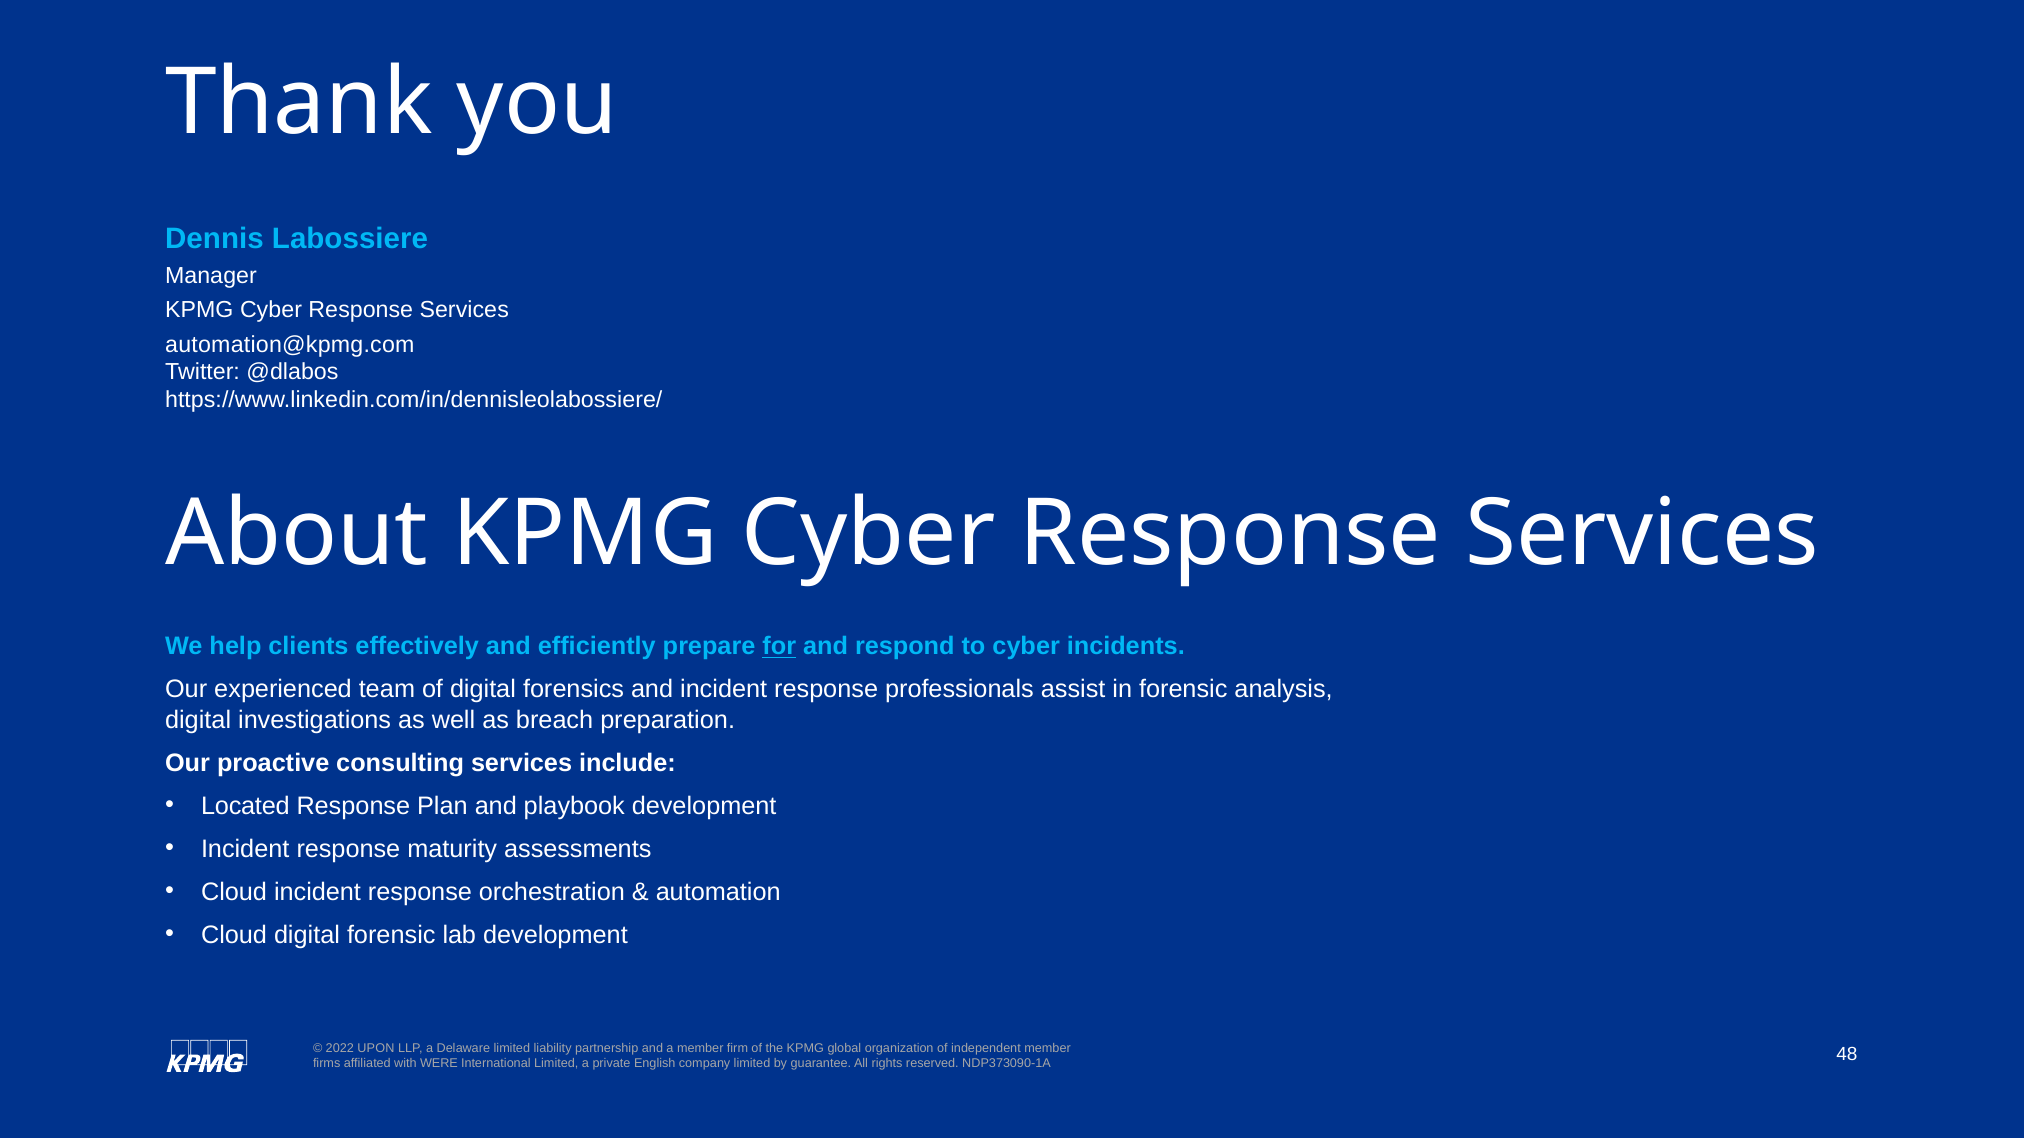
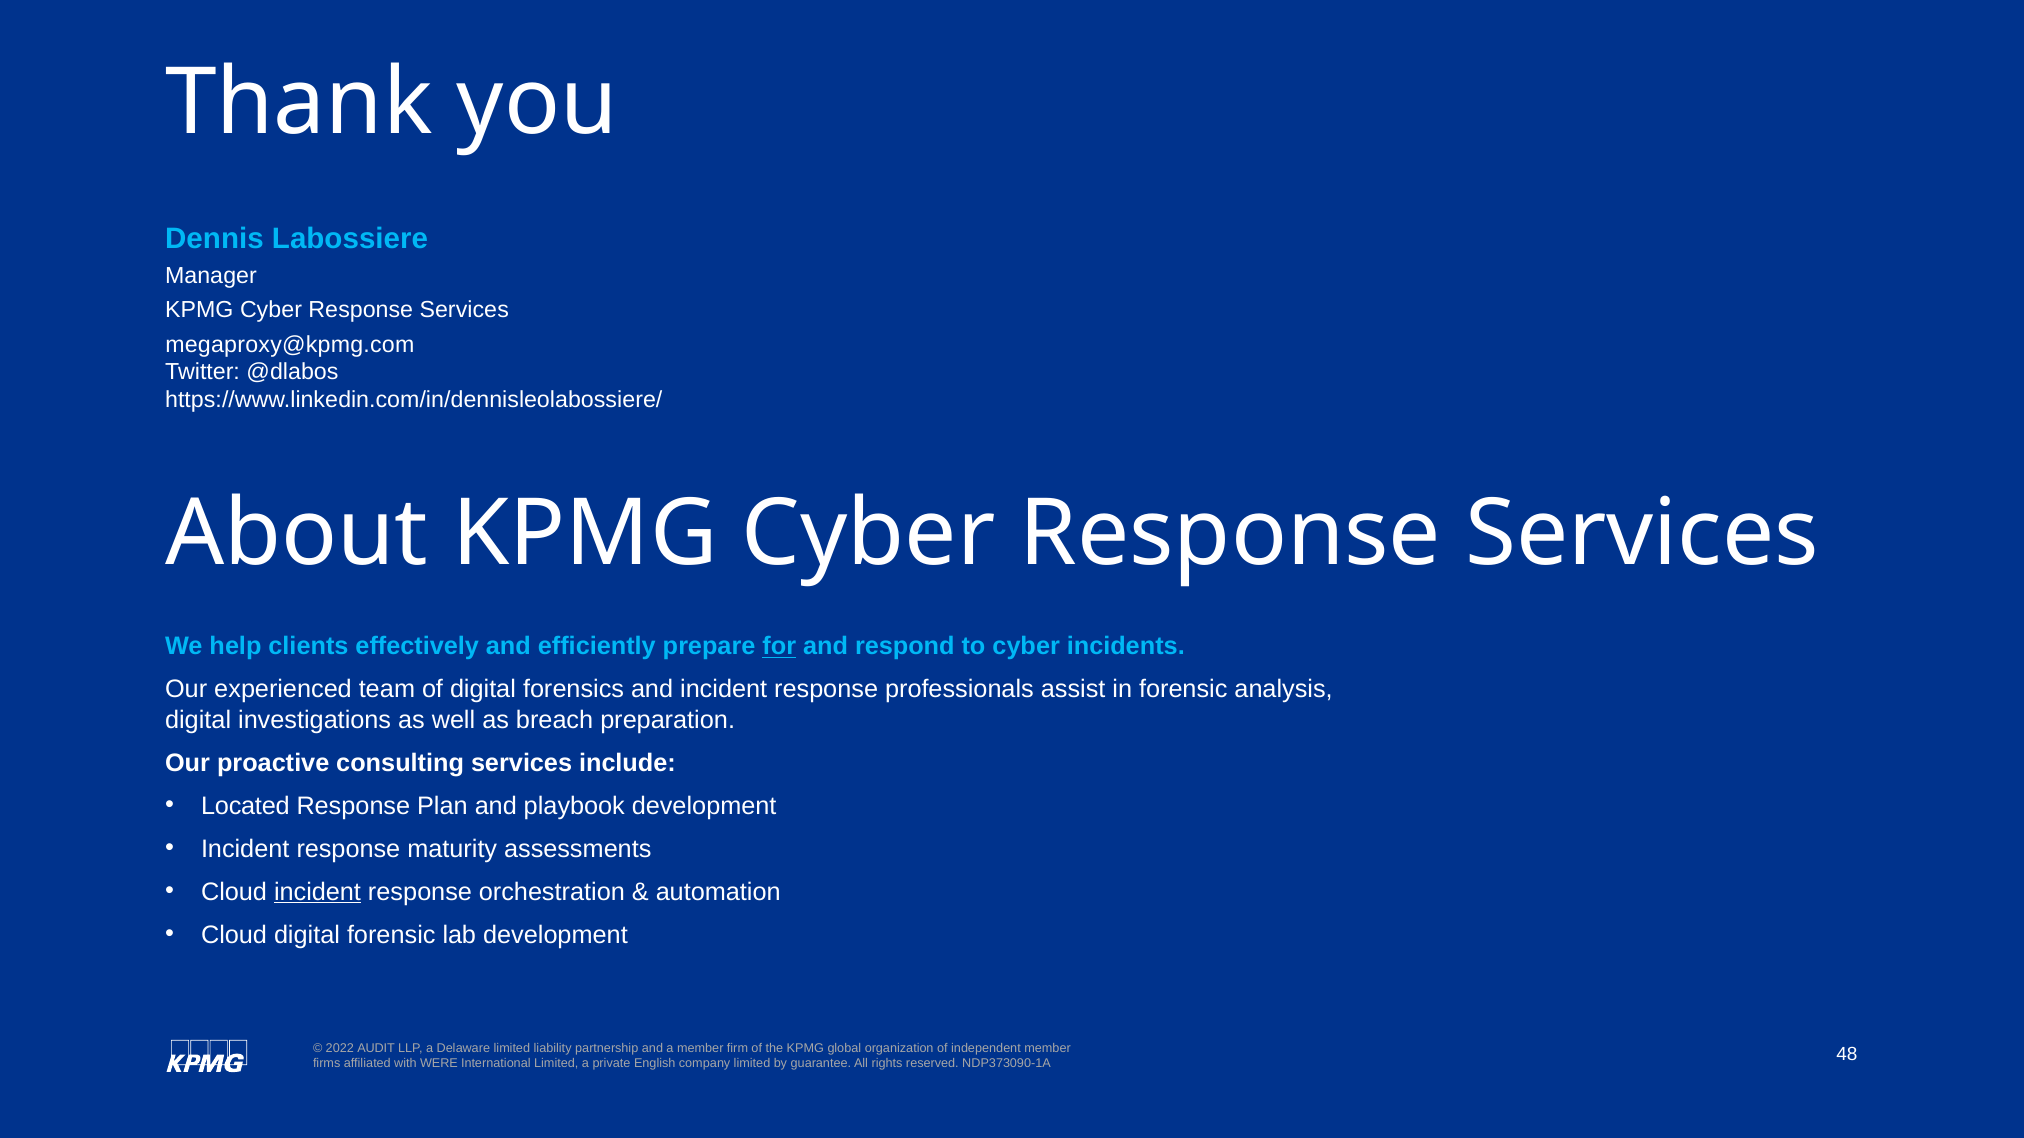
automation@kpmg.com: automation@kpmg.com -> megaproxy@kpmg.com (290, 345)
incident underline: none -> present (317, 892)
UPON: UPON -> AUDIT (376, 1049)
